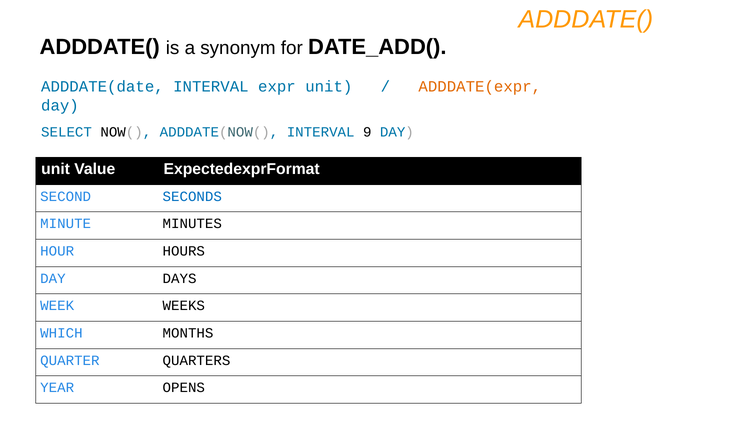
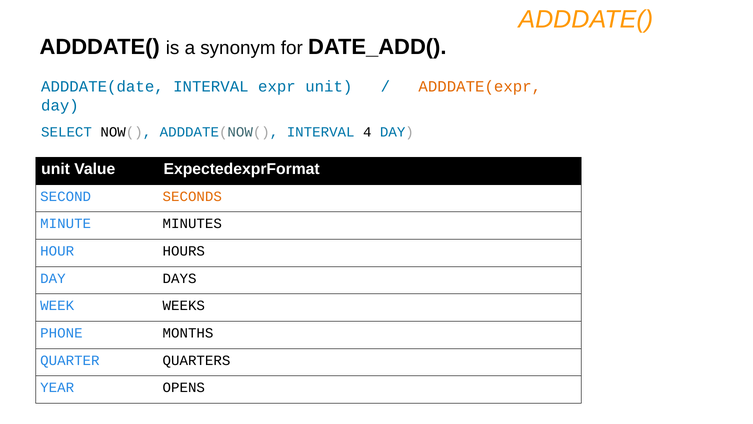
9: 9 -> 4 (367, 132)
SECONDS colour: blue -> orange (192, 196)
WHICH: WHICH -> PHONE (61, 333)
